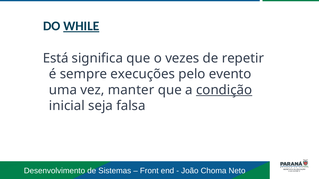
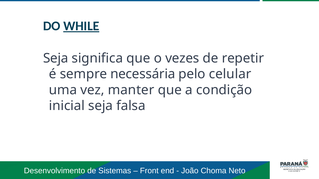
Está: Está -> Seja (56, 58)
execuções: execuções -> necessária (143, 74)
evento: evento -> celular (230, 74)
condição underline: present -> none (224, 90)
